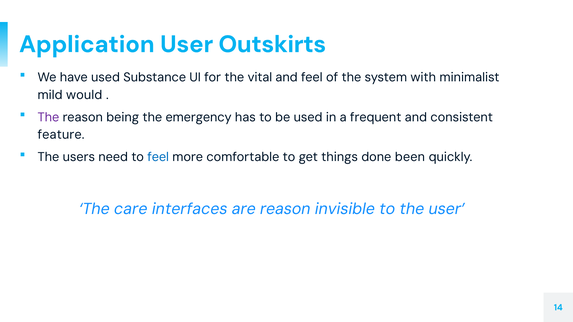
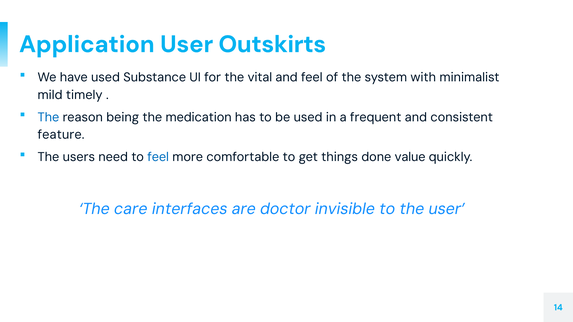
would: would -> timely (84, 95)
The colour: purple -> blue (48, 117)
emergency: emergency -> medication (199, 117)
been: been -> value (410, 157)
are reason: reason -> doctor (285, 209)
